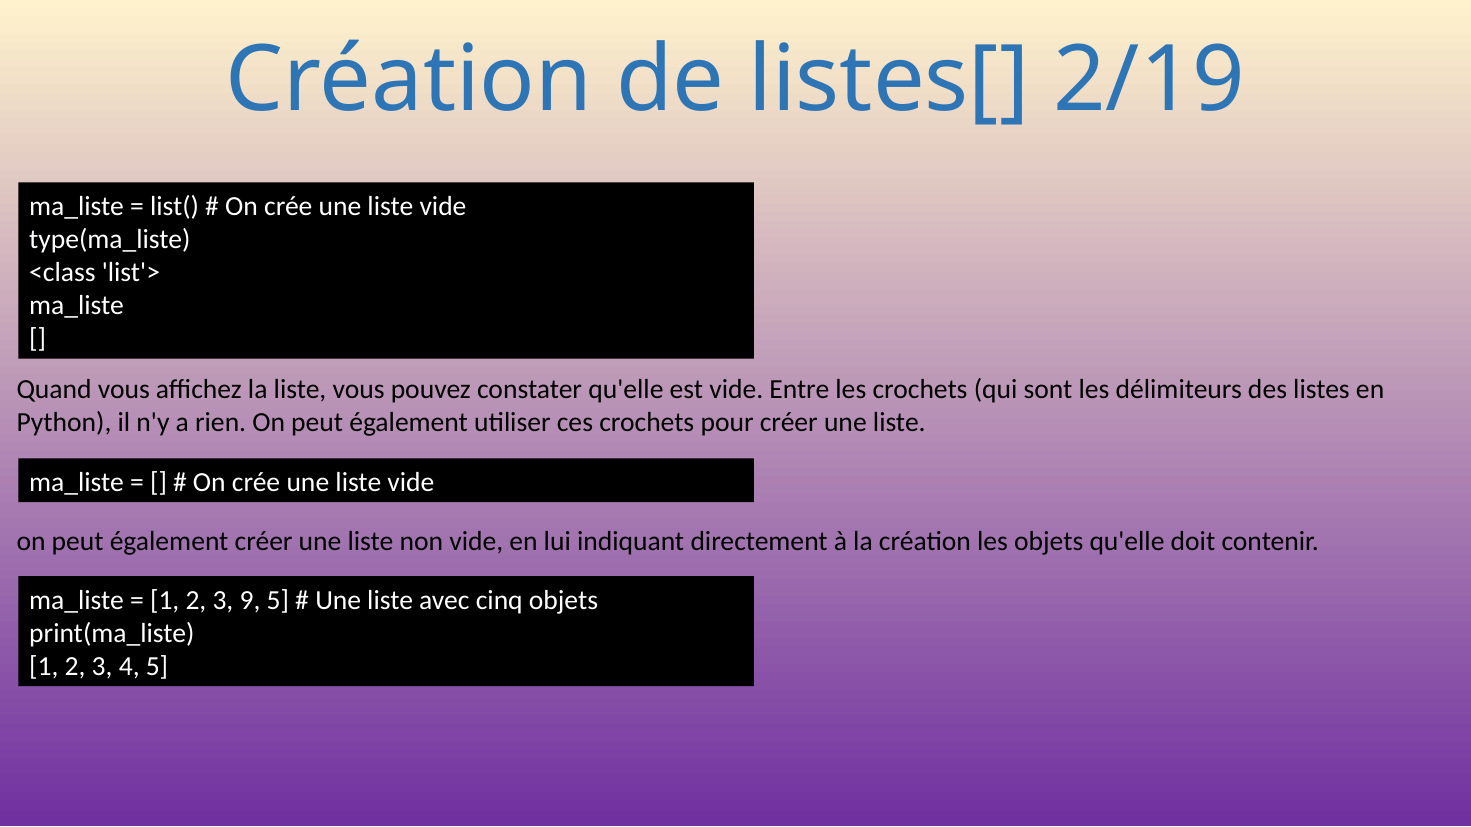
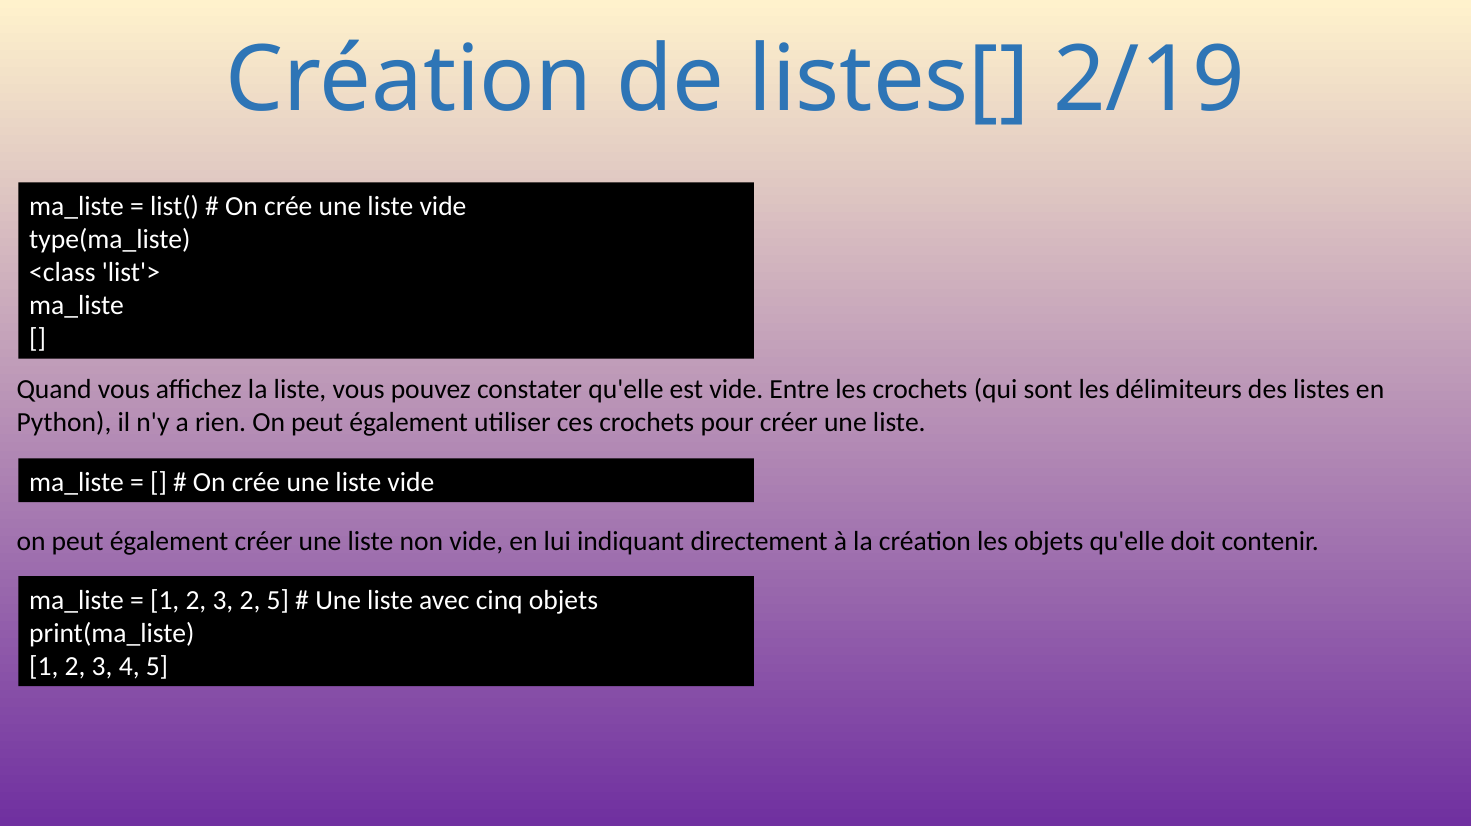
3 9: 9 -> 2 (250, 600)
